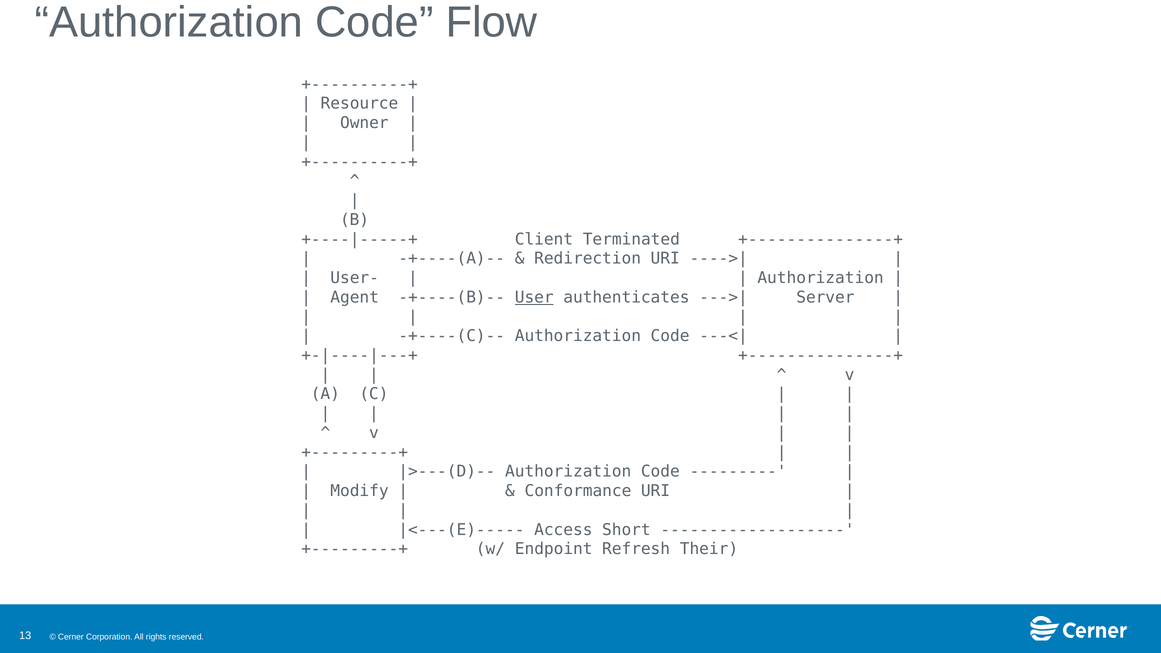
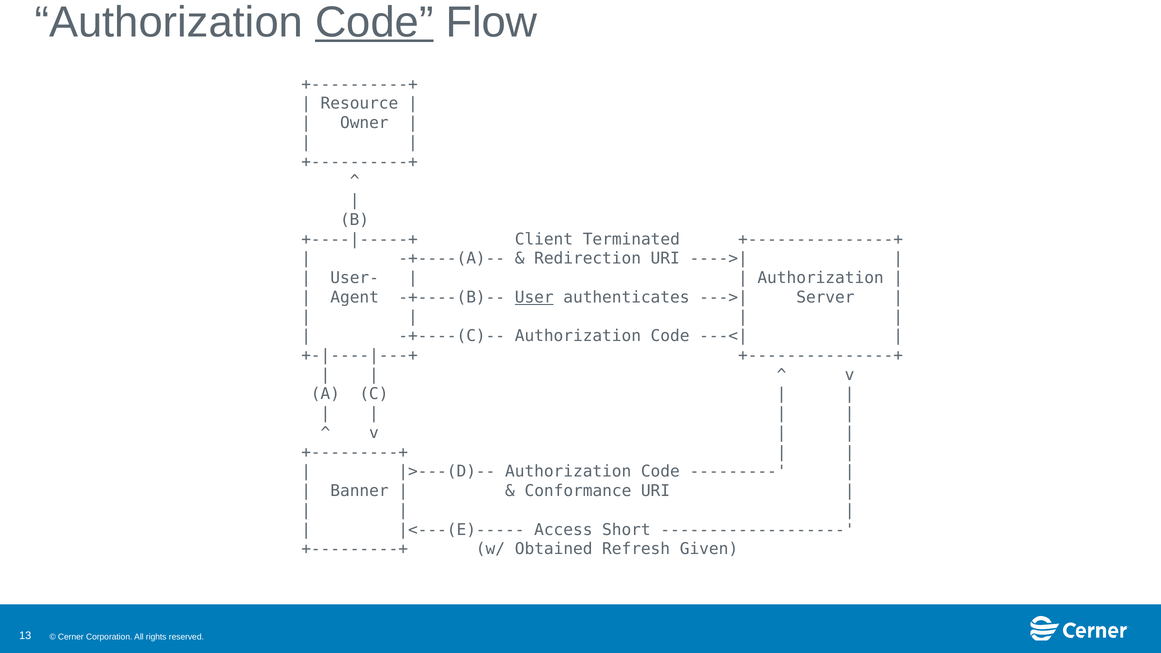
Code underline: none -> present (374, 22)
Modify: Modify -> Banner (360, 491)
Endpoint: Endpoint -> Obtained (554, 549)
Their: Their -> Given (709, 549)
